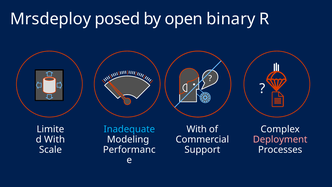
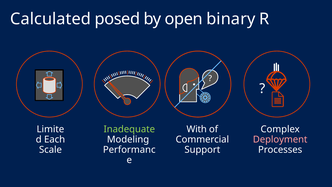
Mrsdeploy: Mrsdeploy -> Calculated (51, 19)
Inadequate colour: light blue -> light green (129, 129)
With: With -> Each (55, 139)
